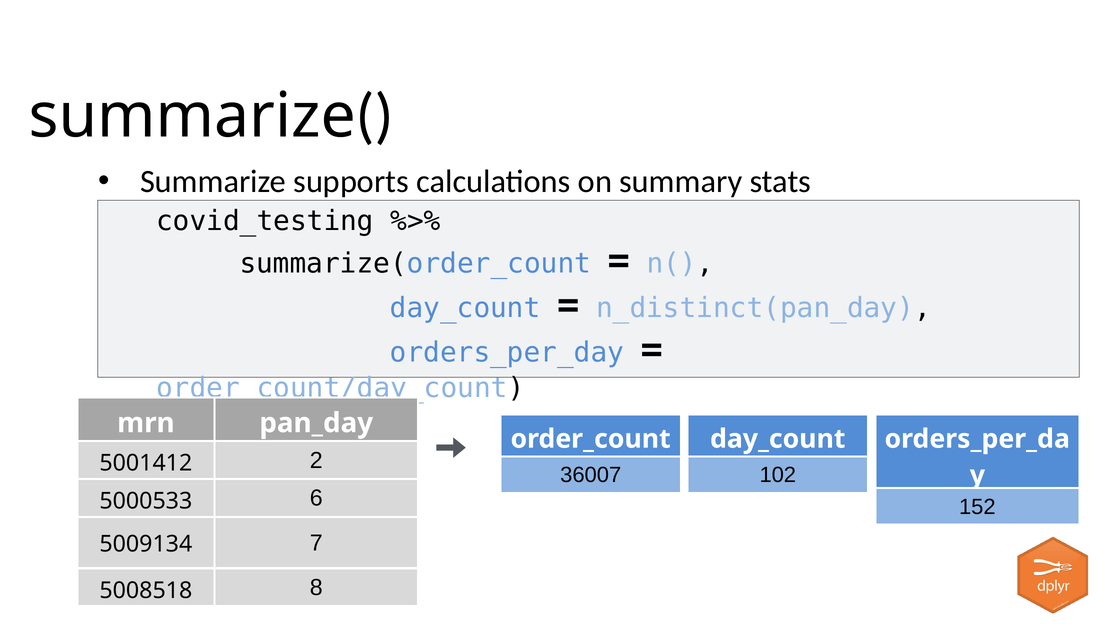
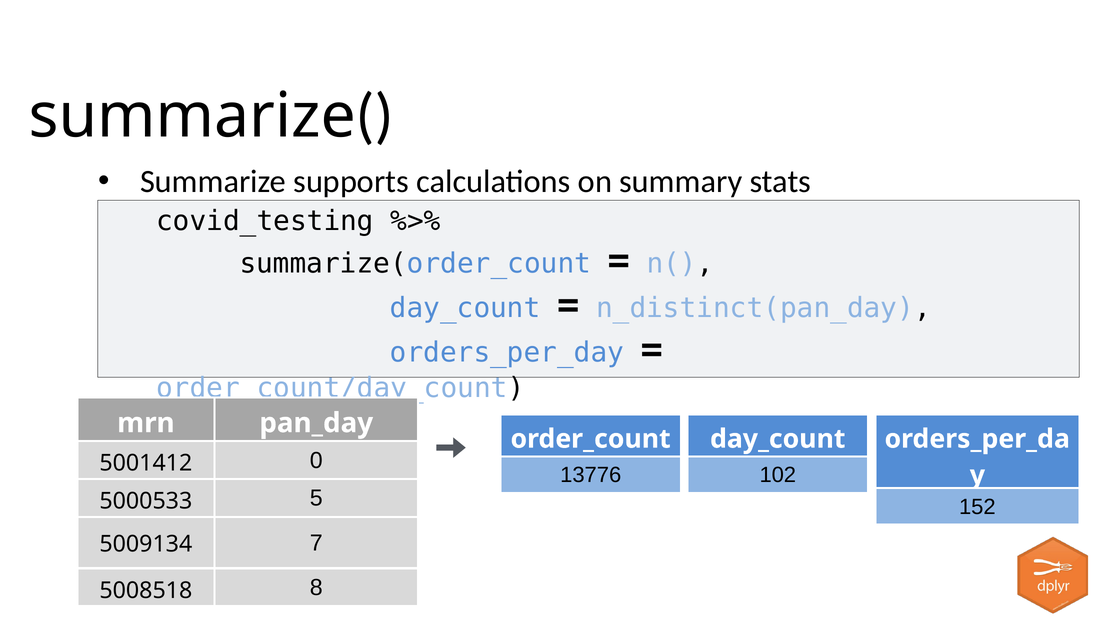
2: 2 -> 0 (316, 460)
36007: 36007 -> 13776 (591, 475)
6: 6 -> 5 (316, 498)
